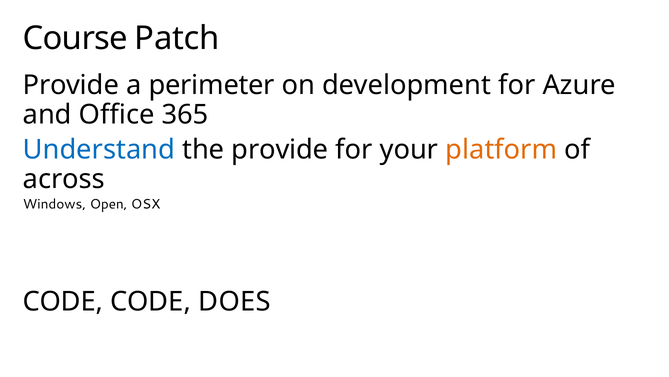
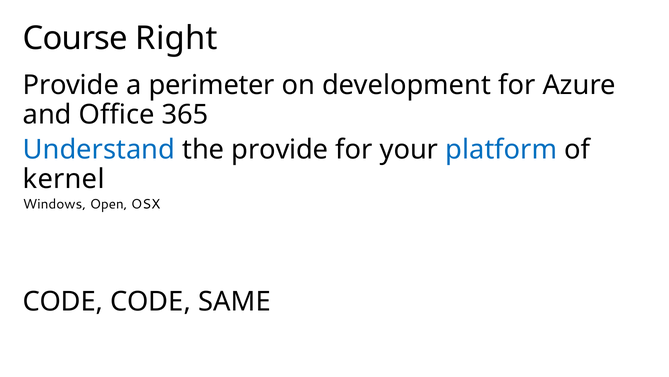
Patch: Patch -> Right (177, 38)
platform colour: orange -> blue (501, 149)
across: across -> kernel (64, 179)
DOES: DOES -> SAME (235, 301)
